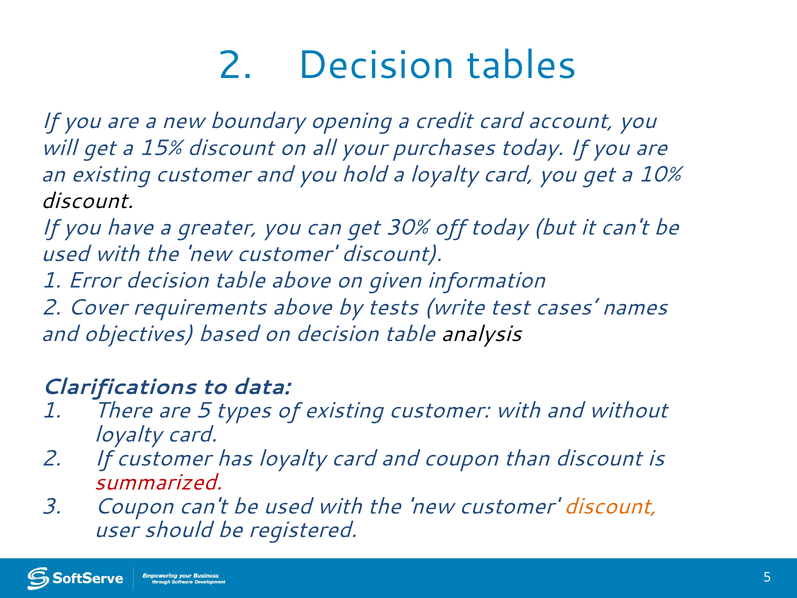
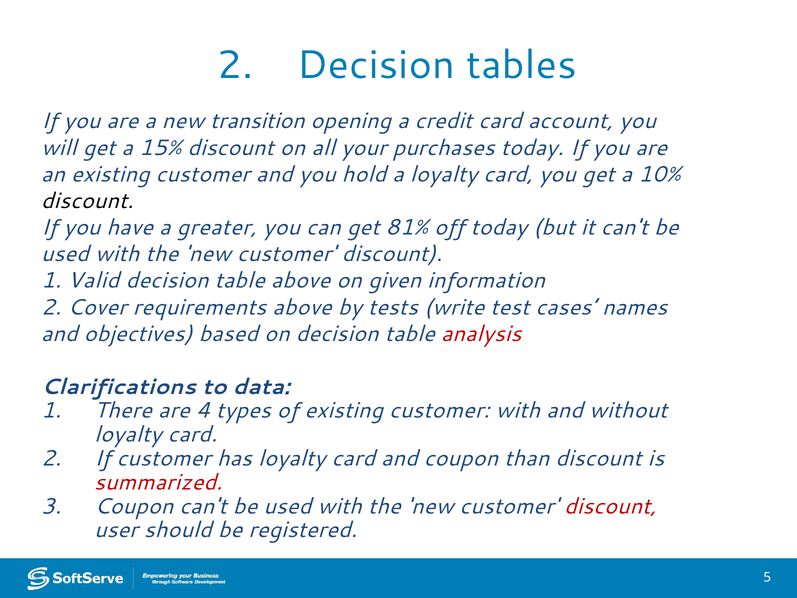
boundary: boundary -> transition (257, 121)
30%: 30% -> 81% (407, 227)
Error: Error -> Valid (93, 281)
analysis colour: black -> red (481, 334)
are 5: 5 -> 4 (203, 410)
discount colour: orange -> red (610, 506)
